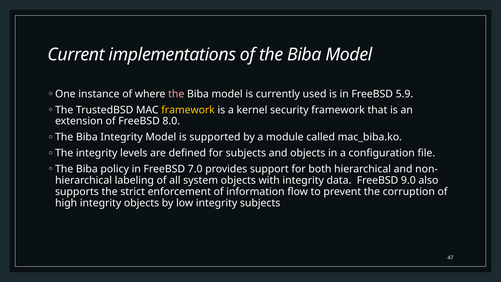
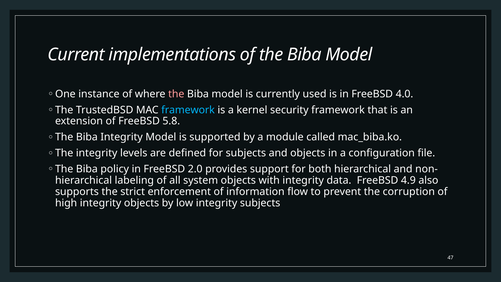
5.9: 5.9 -> 4.0 (404, 94)
framework colour: yellow -> light blue (188, 110)
8.0: 8.0 -> 5.8 (171, 121)
7.0: 7.0 -> 2.0 (195, 169)
9.0: 9.0 -> 4.9 (408, 180)
